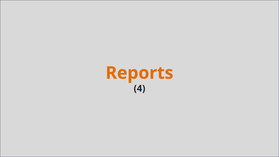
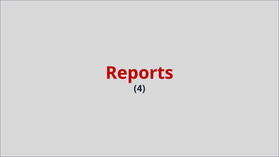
Reports colour: orange -> red (140, 73)
